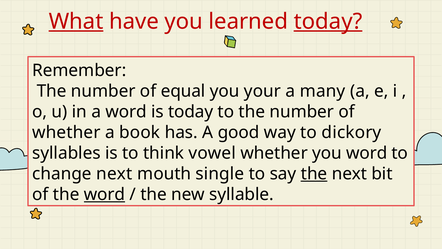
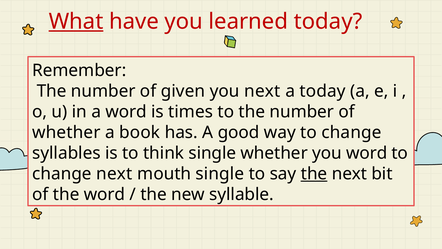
today underline: present -> none (328, 21)
equal: equal -> given (183, 91)
you your: your -> next (262, 91)
a many: many -> today (323, 91)
is today: today -> times (191, 112)
way to dickory: dickory -> change (352, 132)
think vowel: vowel -> single (212, 153)
word underline: present -> none (105, 194)
